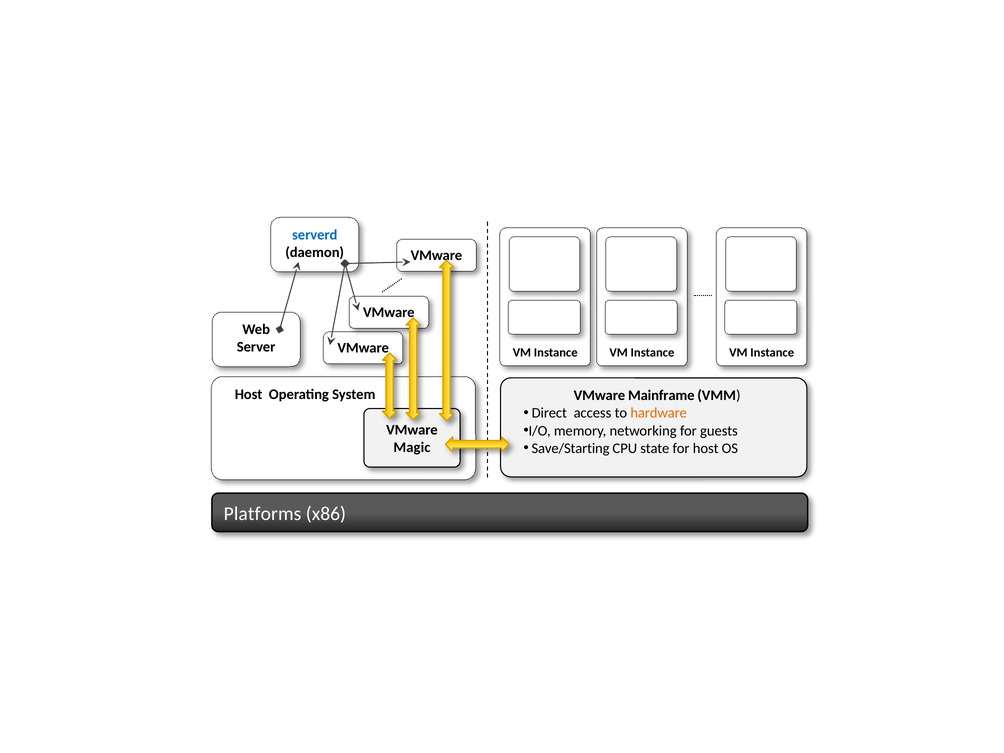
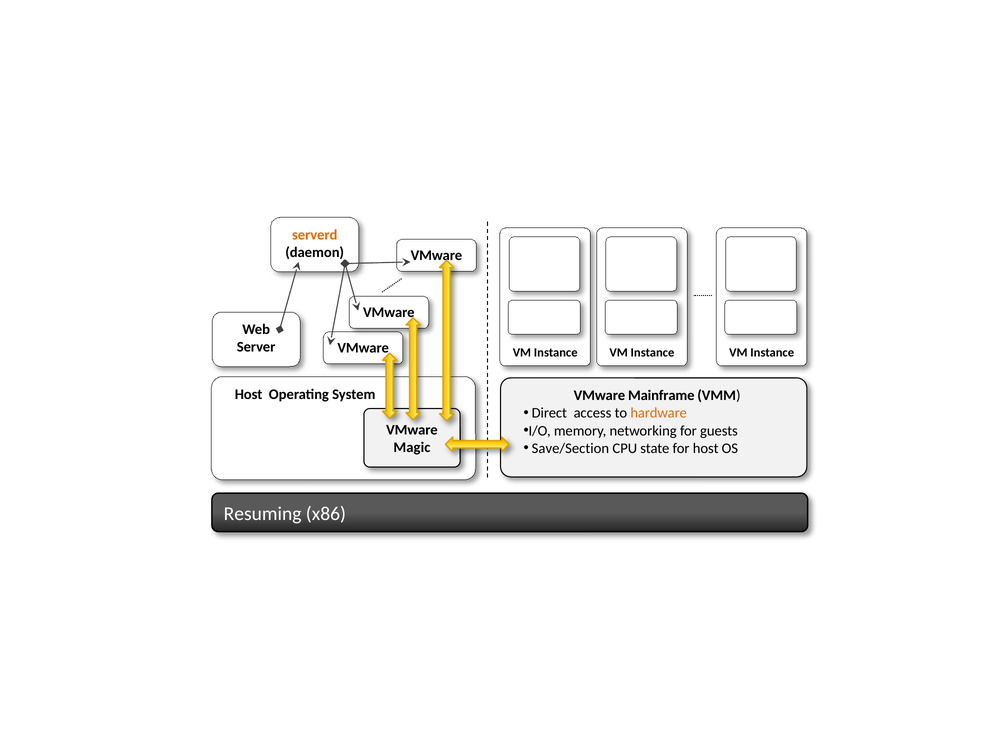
serverd colour: blue -> orange (315, 235)
Save/Starting: Save/Starting -> Save/Section (570, 448)
Platforms: Platforms -> Resuming (263, 514)
